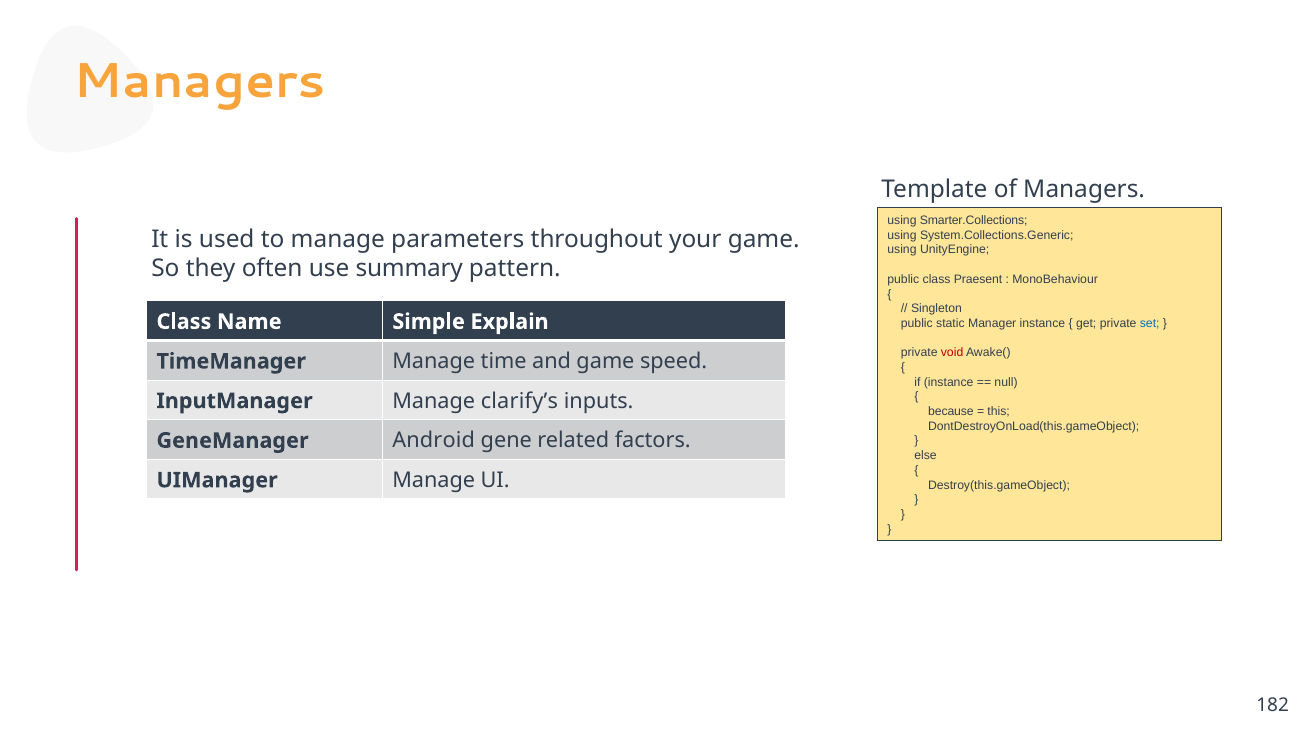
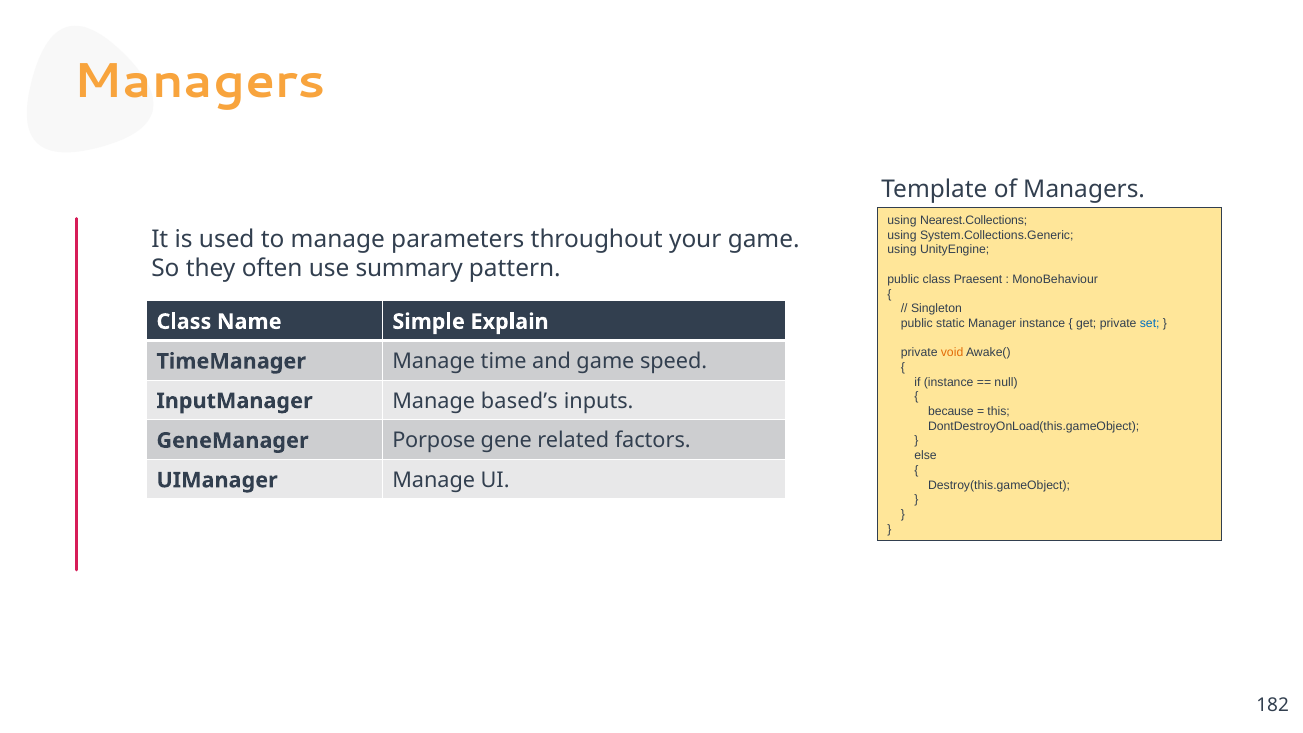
Smarter.Collections: Smarter.Collections -> Nearest.Collections (974, 220)
void colour: red -> orange (952, 353)
clarify’s: clarify’s -> based’s (519, 401)
Android: Android -> Porpose (434, 441)
